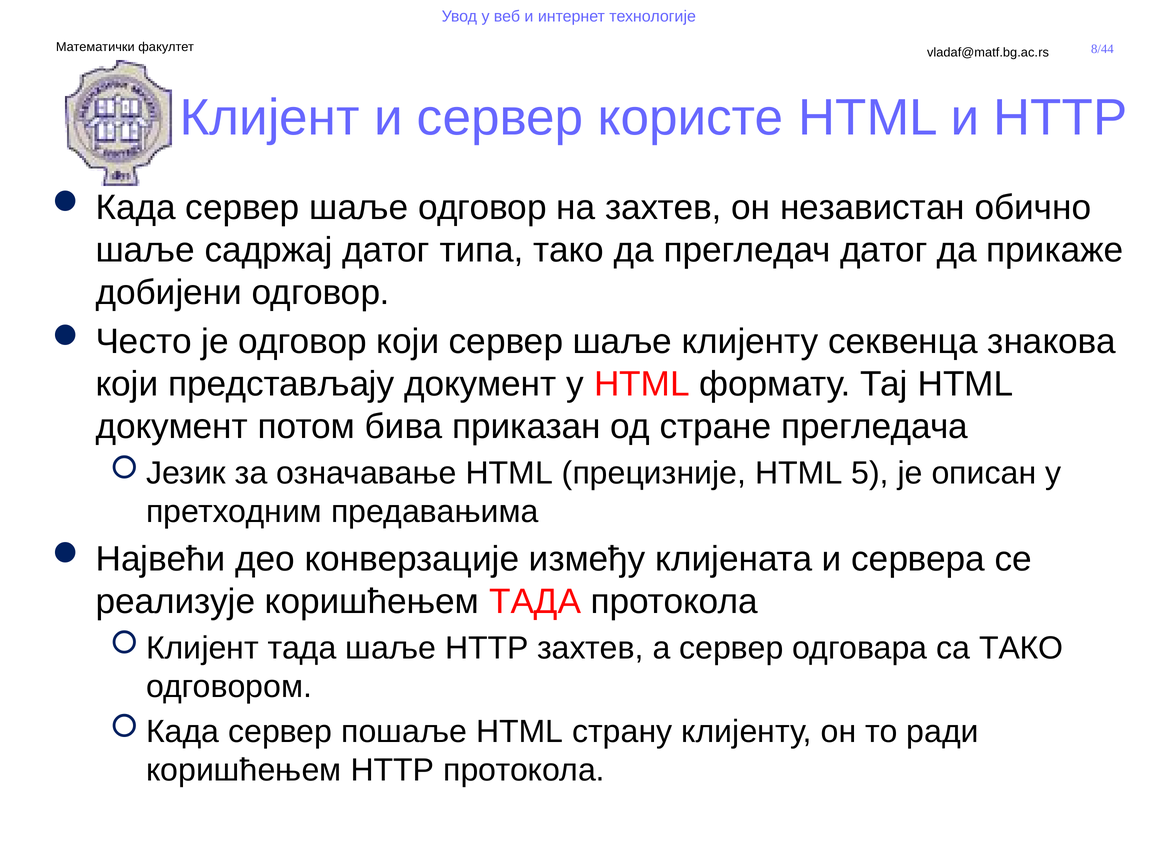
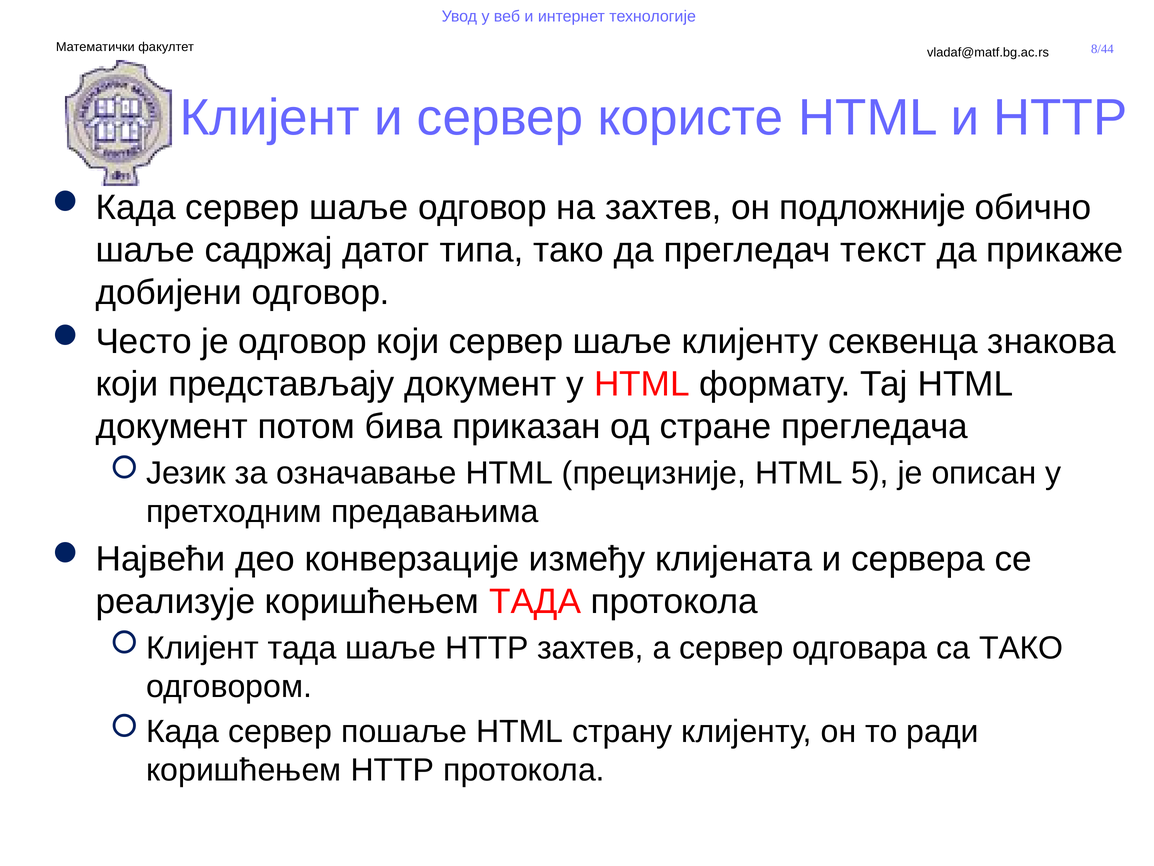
независтан: независтан -> подложније (873, 208)
прегледач датог: датог -> текст (884, 250)
